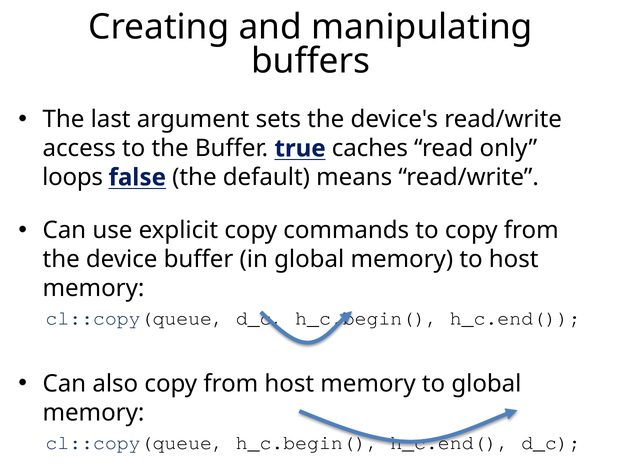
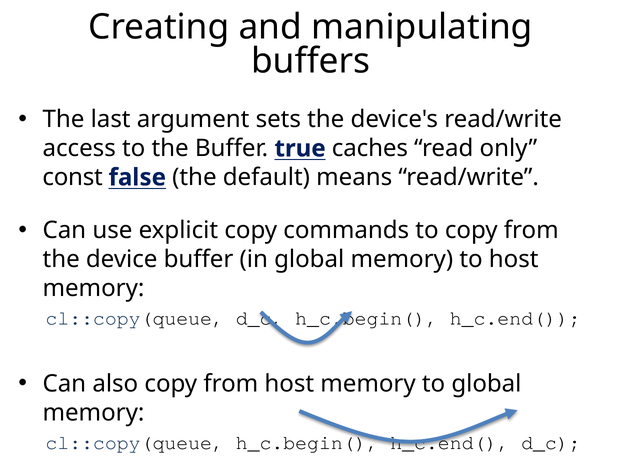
loops: loops -> const (73, 177)
